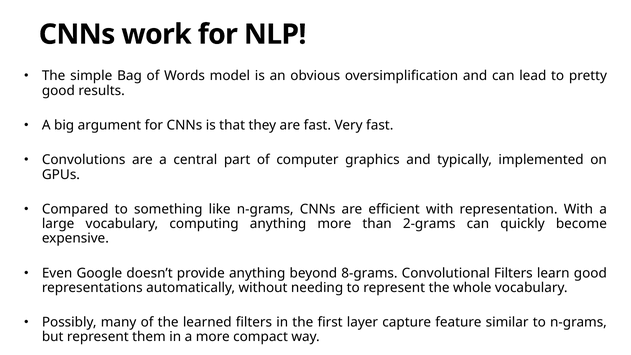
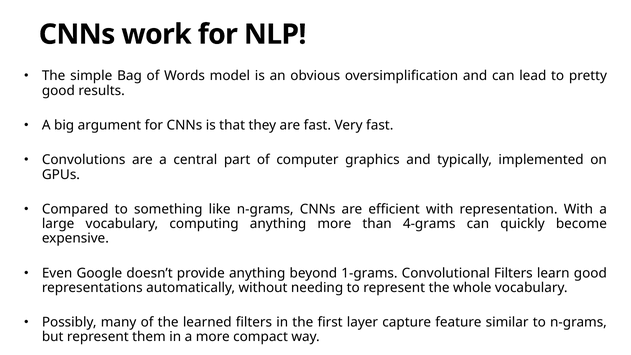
2-grams: 2-grams -> 4-grams (429, 224)
8-grams: 8-grams -> 1-grams (369, 273)
